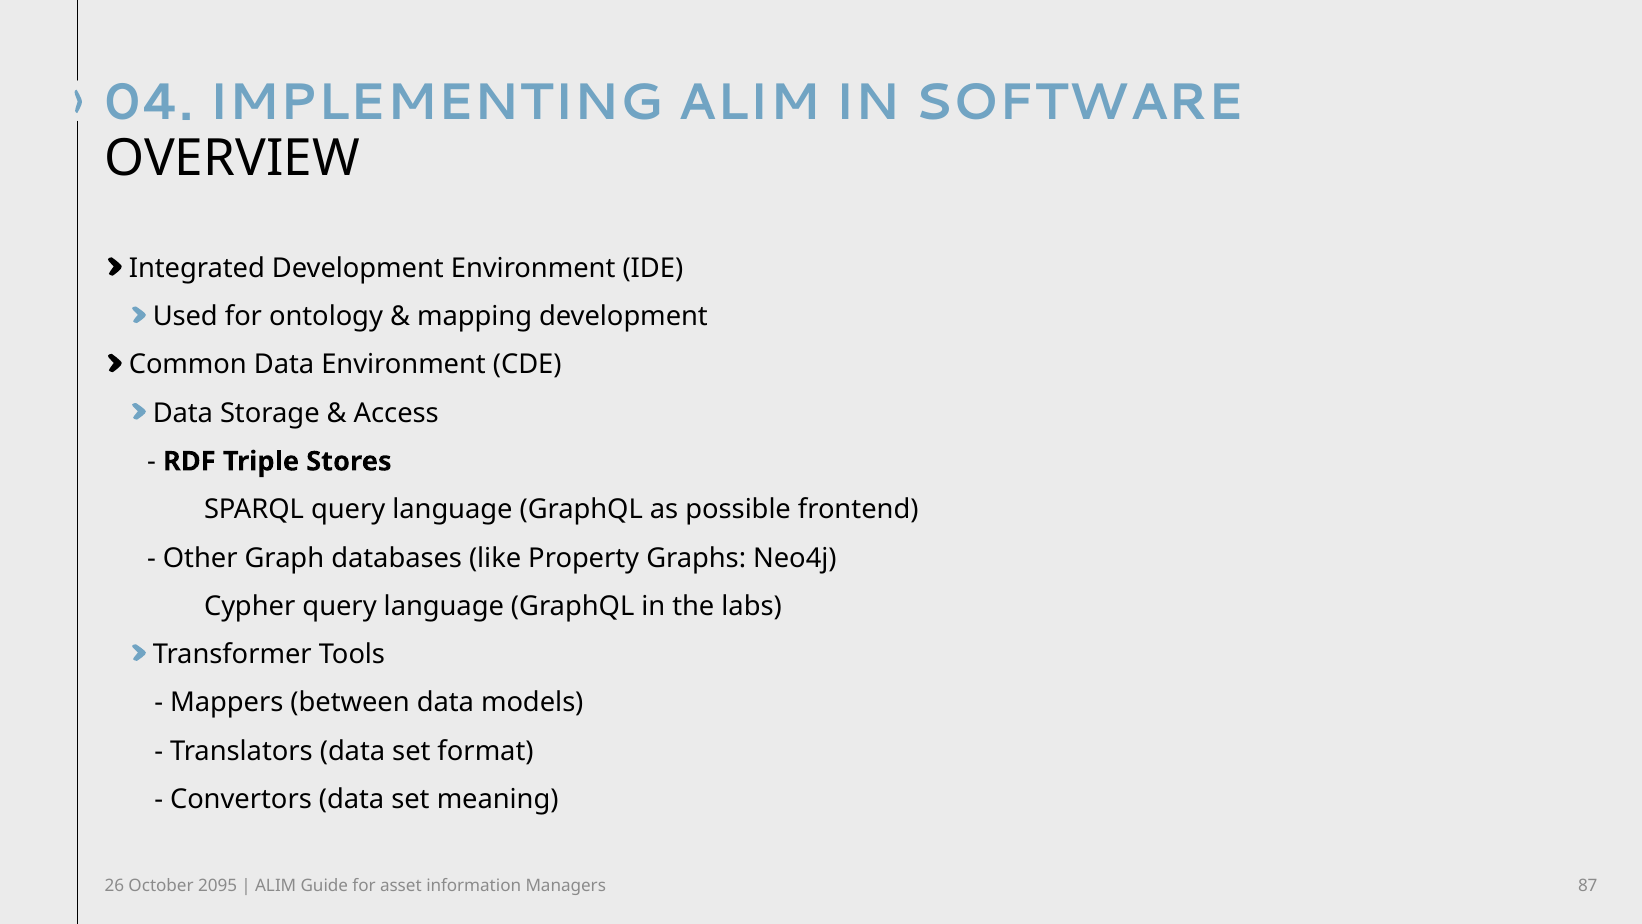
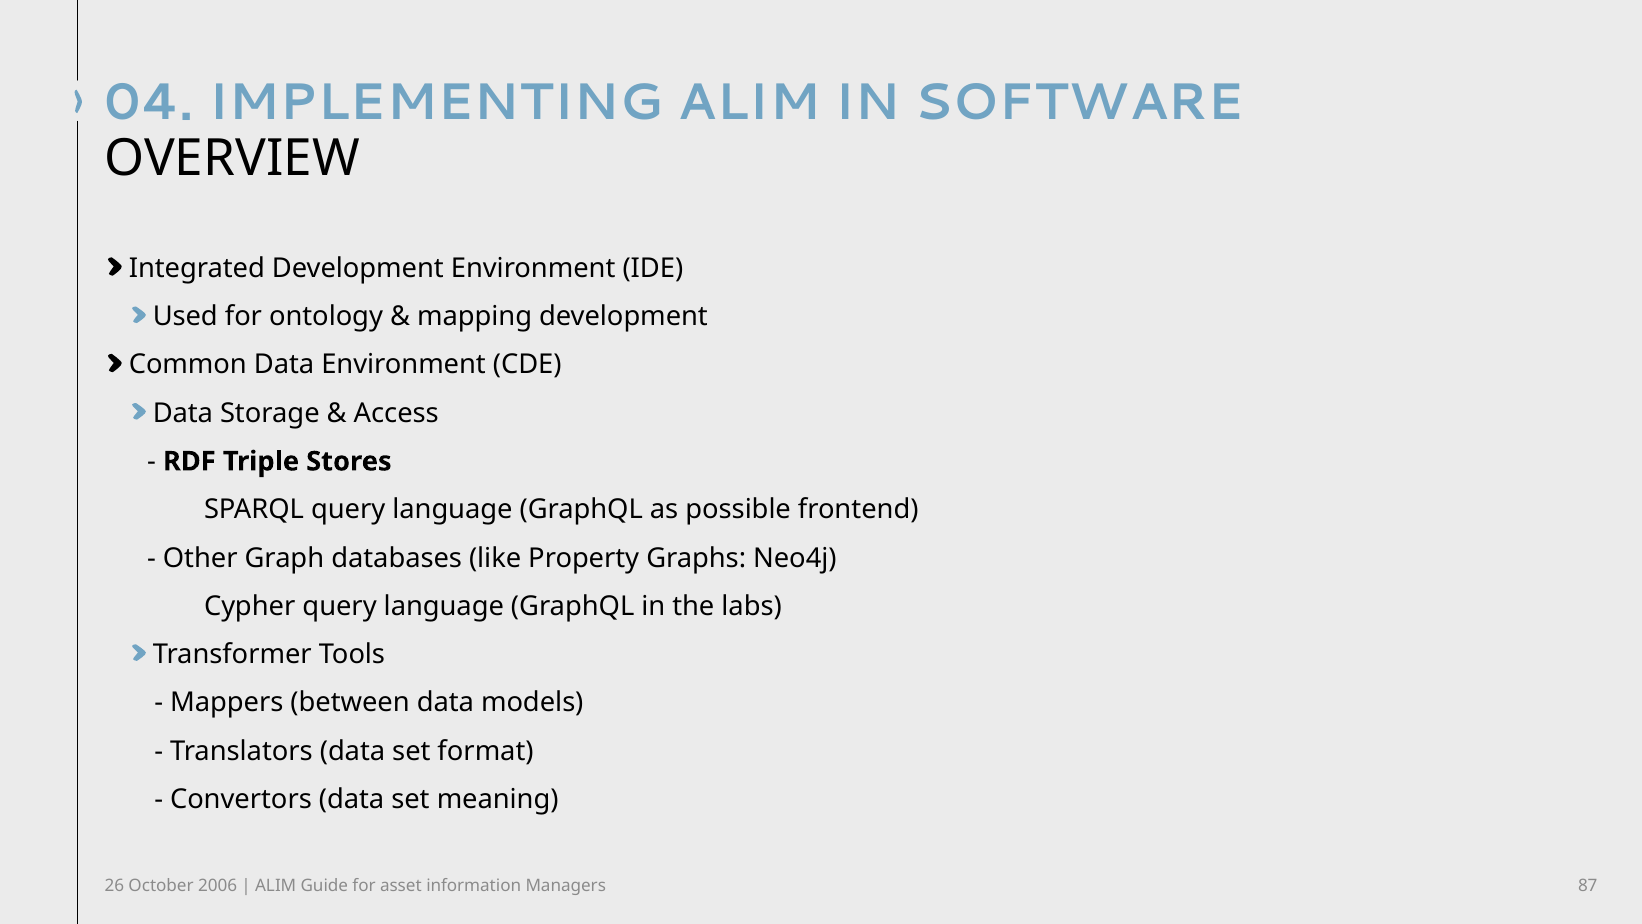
2095: 2095 -> 2006 (218, 885)
